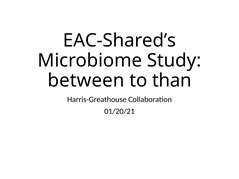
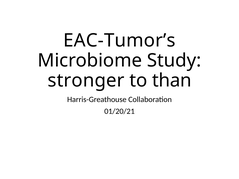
EAC-Shared’s: EAC-Shared’s -> EAC-Tumor’s (119, 40)
between: between -> stronger (86, 81)
